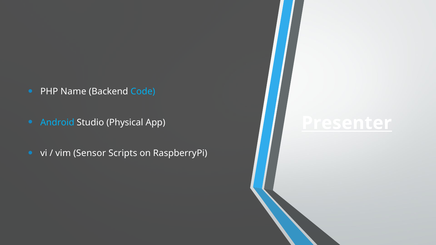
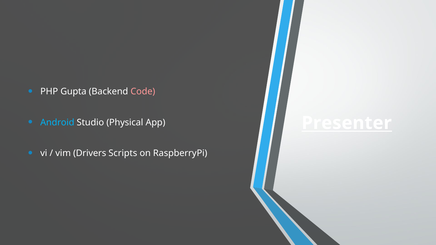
Name: Name -> Gupta (73, 92)
Code colour: light blue -> pink (143, 92)
Sensor: Sensor -> Drivers (90, 153)
